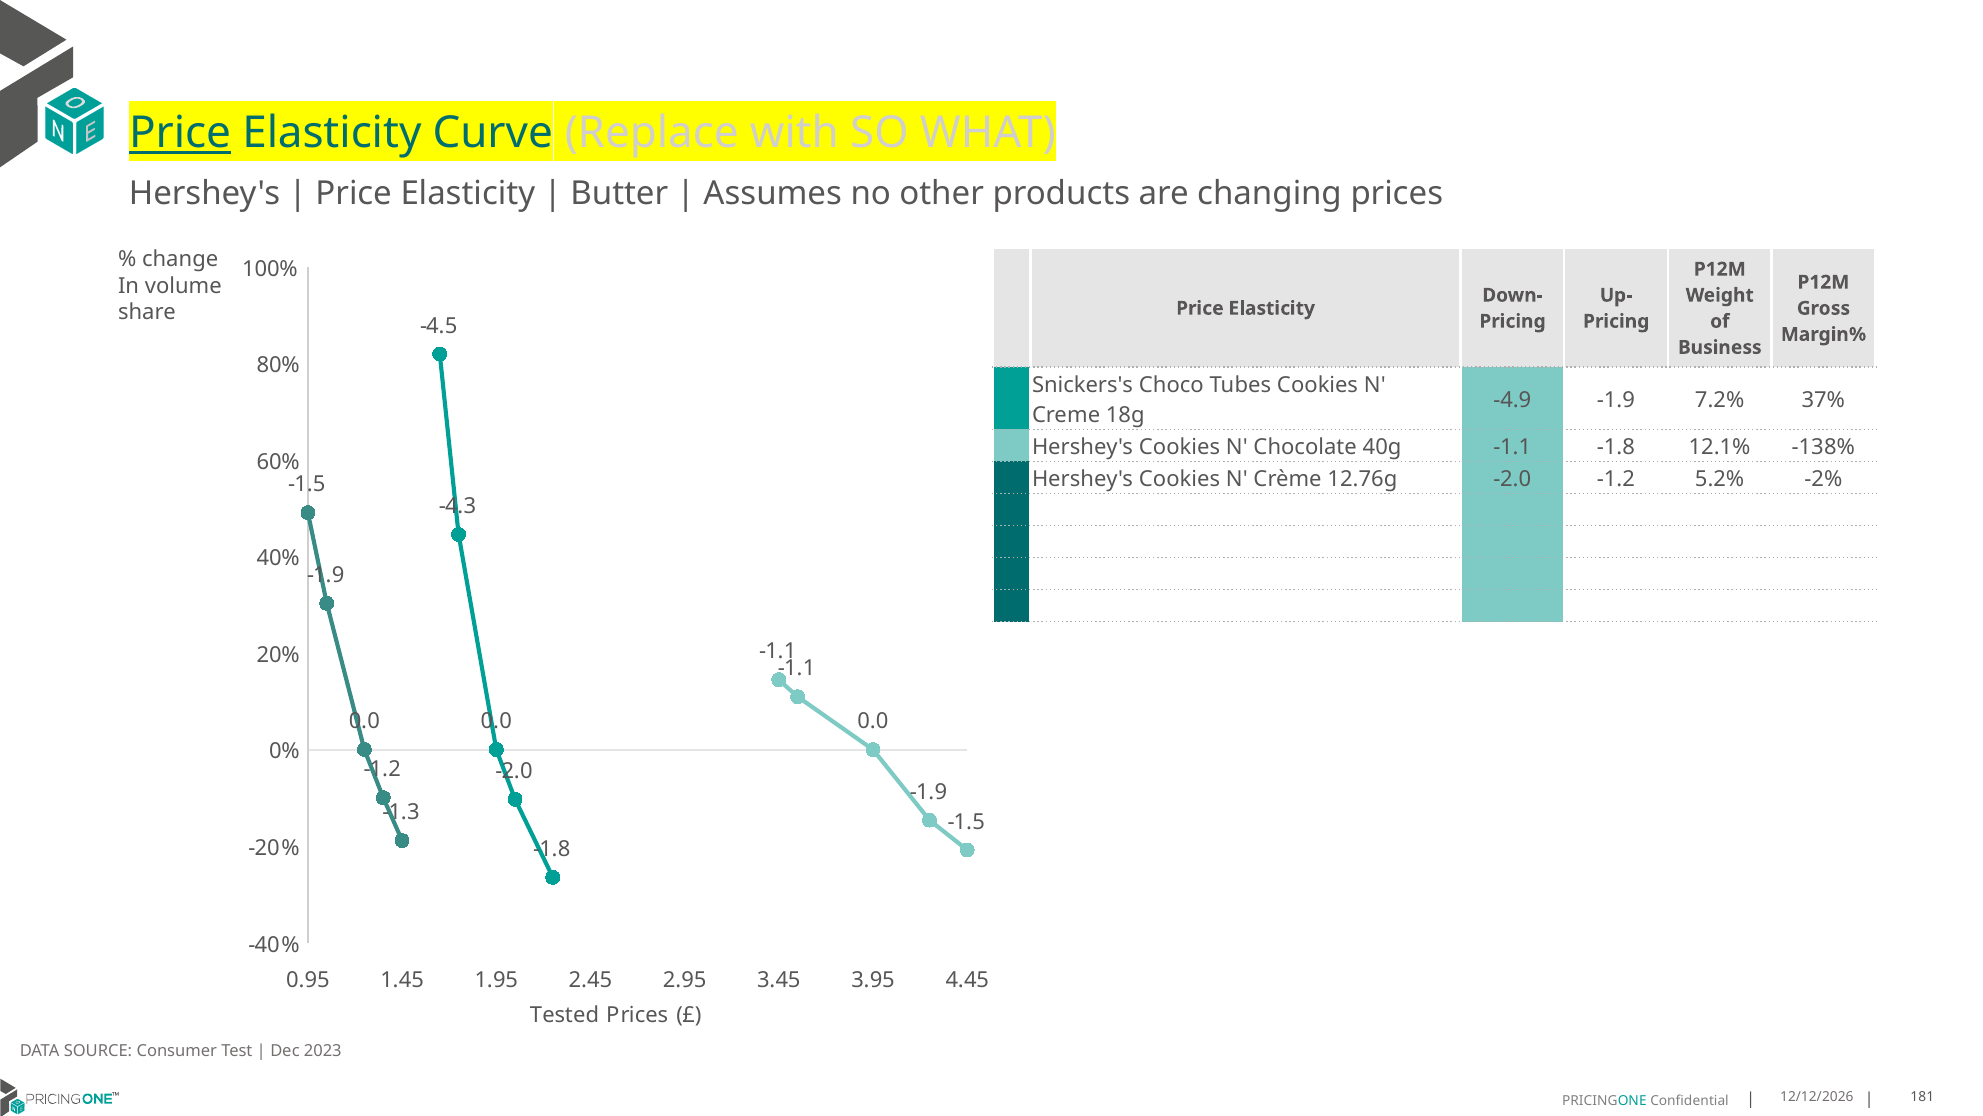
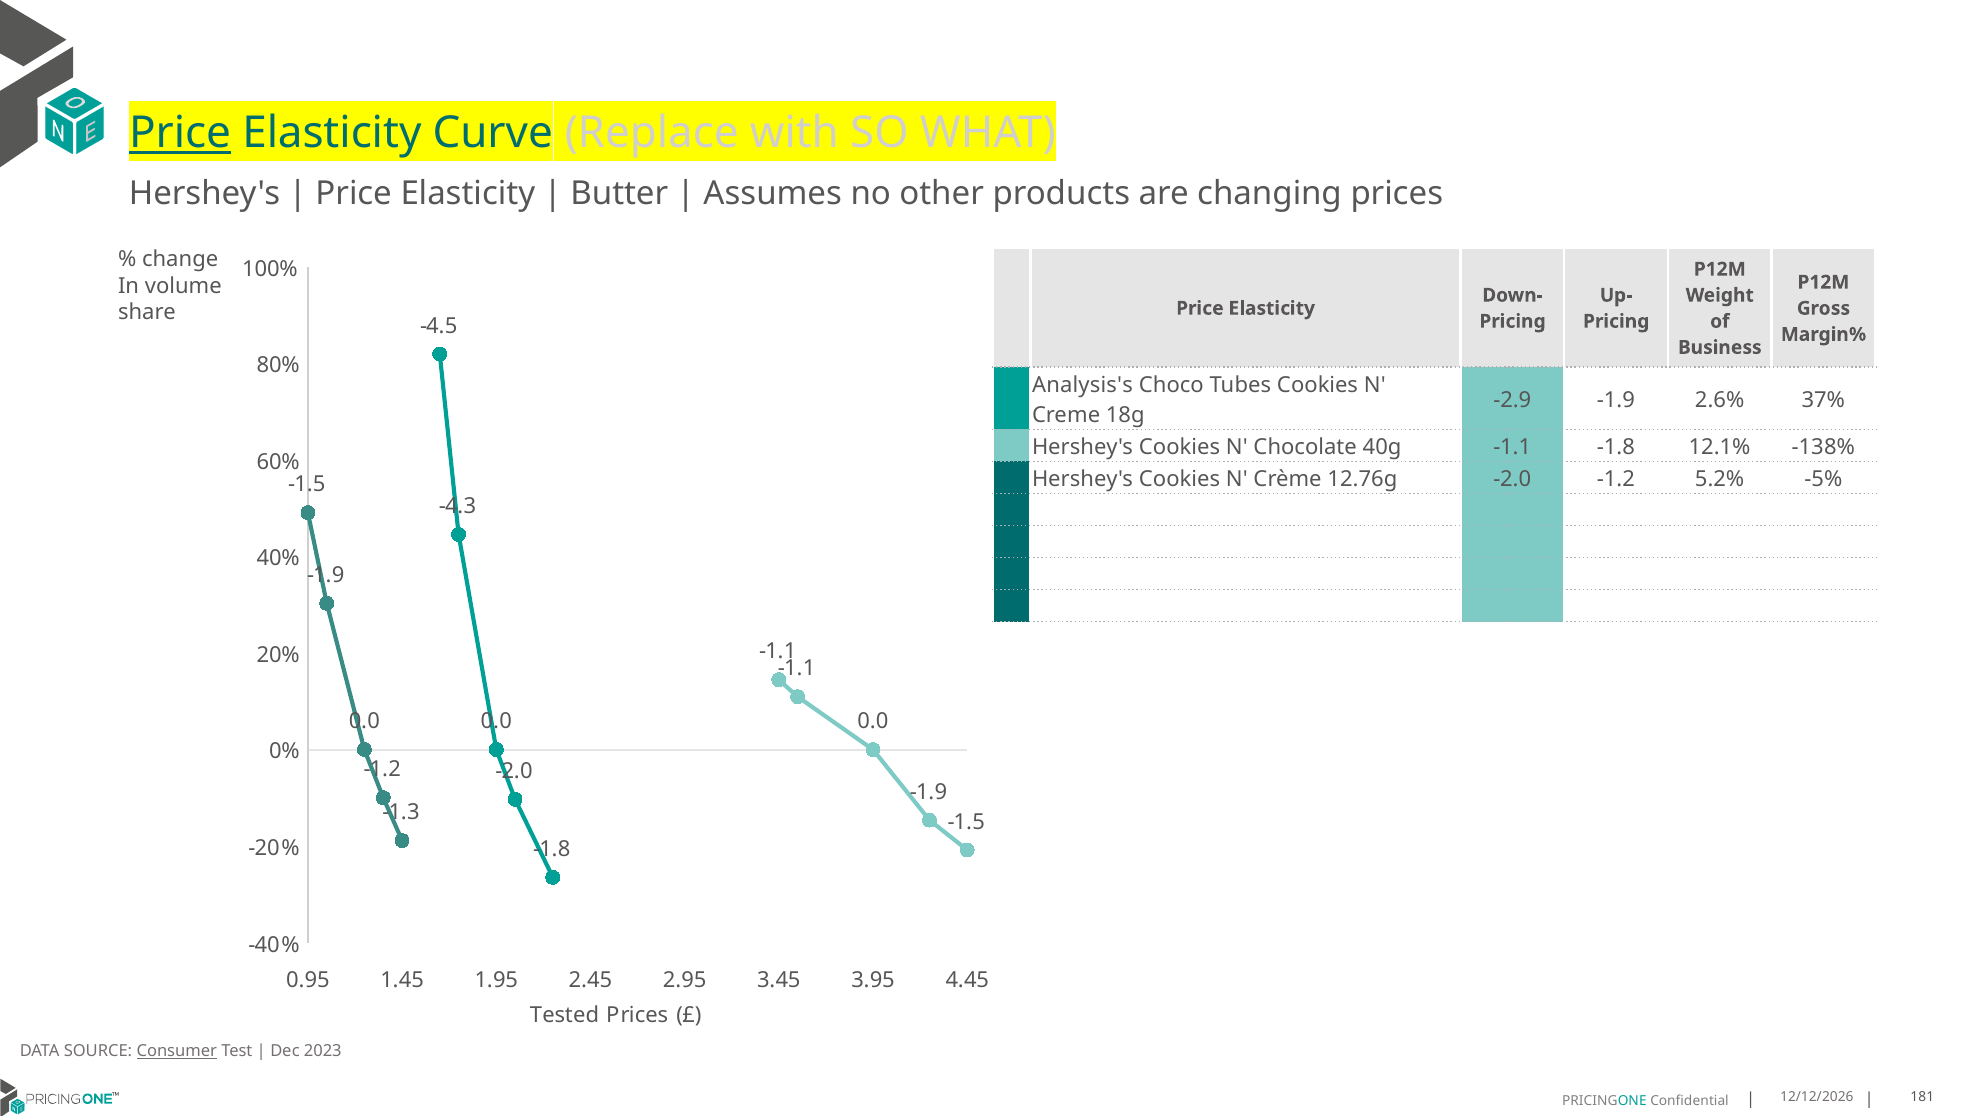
Snickers's: Snickers's -> Analysis's (1082, 385)
-4.9: -4.9 -> -2.9 (1512, 400)
7.2%: 7.2% -> 2.6% (1720, 400)
-2%: -2% -> -5% (1823, 479)
Consumer underline: none -> present (177, 1051)
